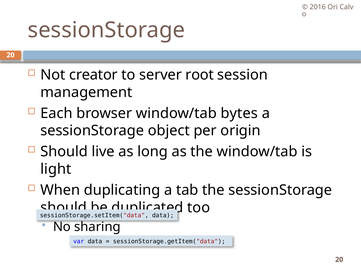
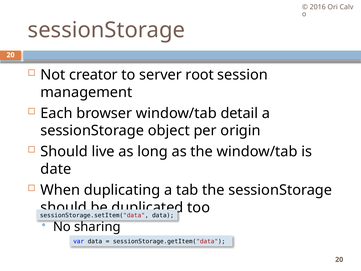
bytes: bytes -> detail (239, 113)
light: light -> date (56, 169)
